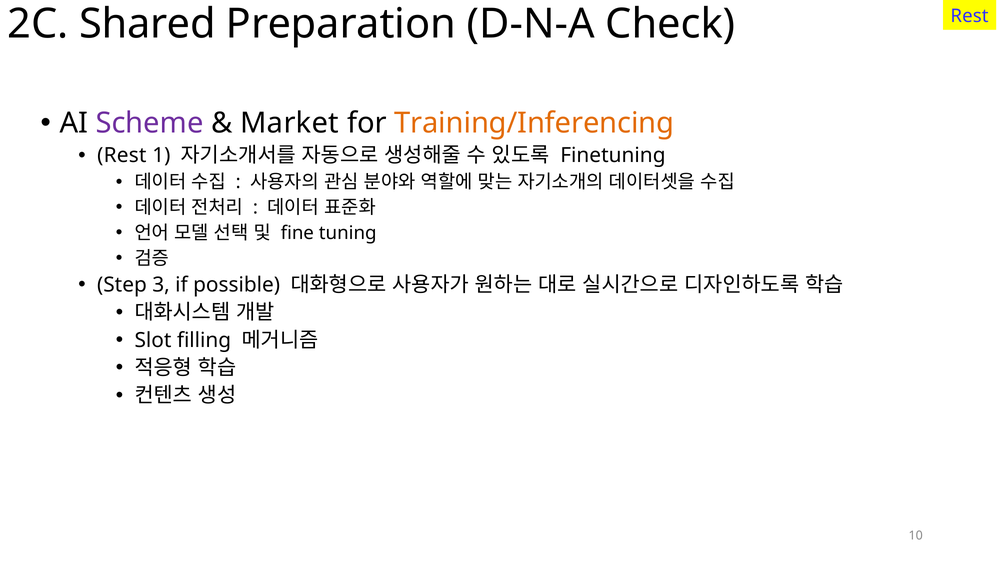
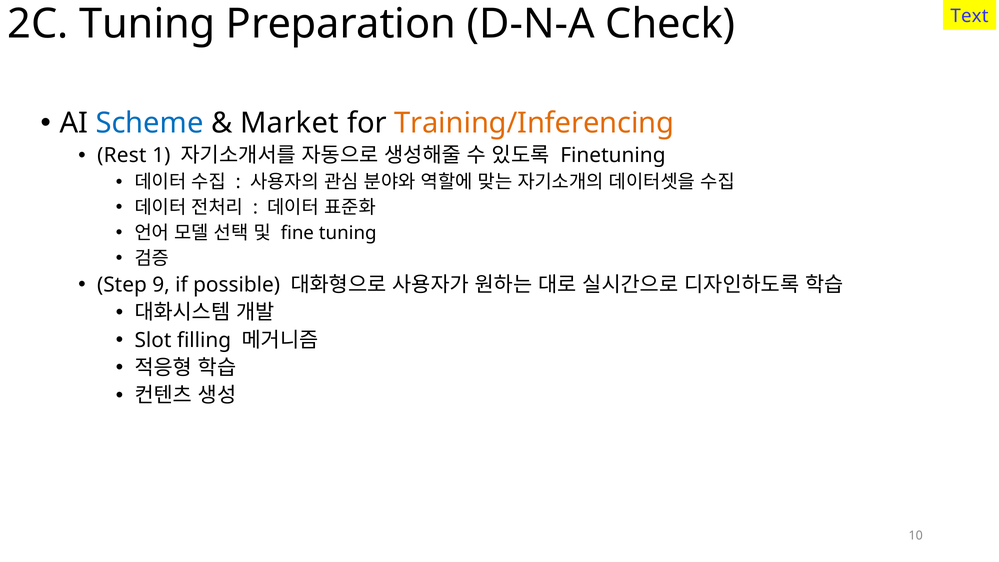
Rest: Rest -> Text (969, 16)
2C Shared: Shared -> Tuning (147, 24)
Scheme colour: purple -> blue (150, 123)
3: 3 -> 9 (161, 285)
